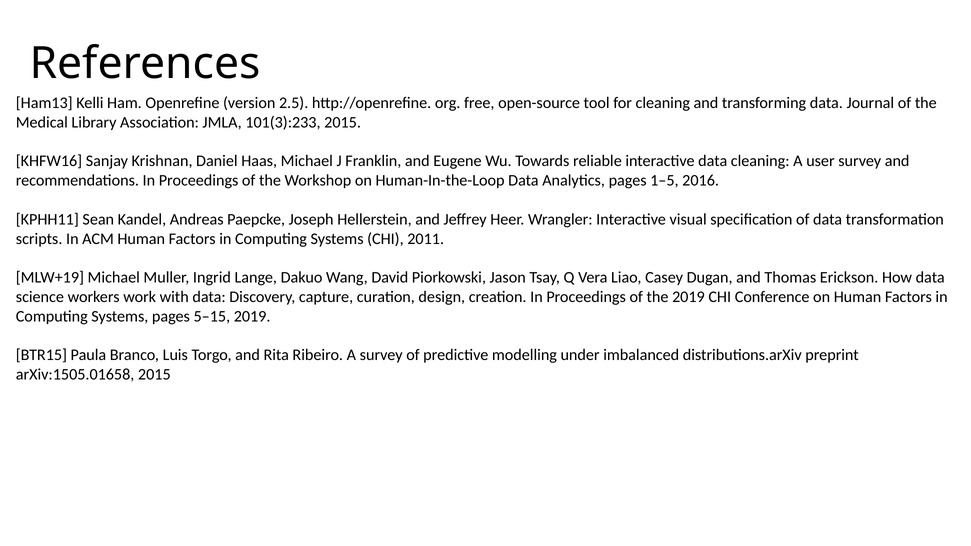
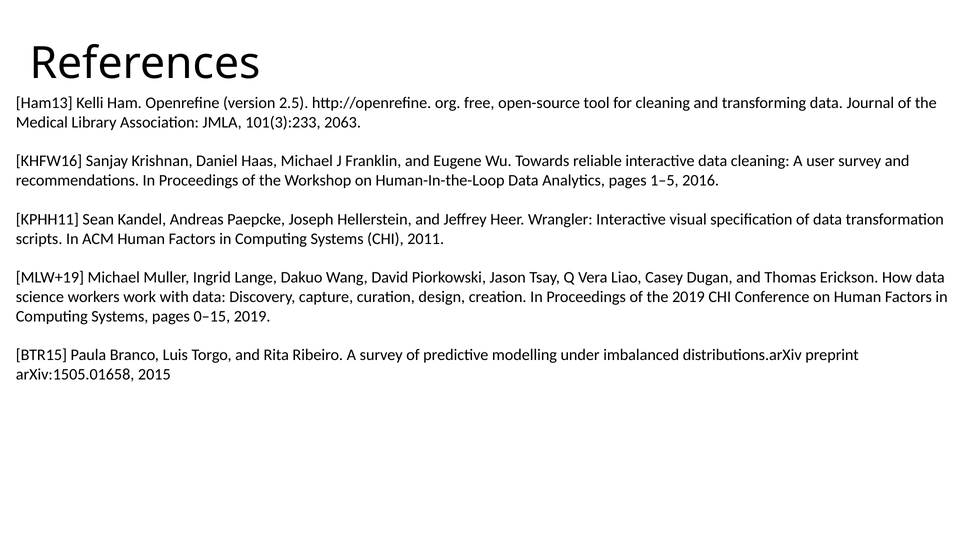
101(3):233 2015: 2015 -> 2063 (343, 122)
5–15: 5–15 -> 0–15 (212, 316)
